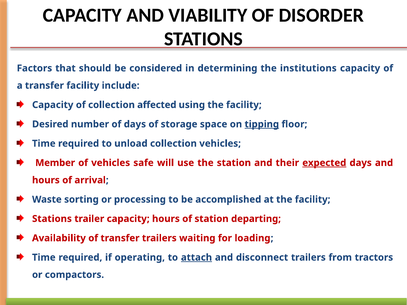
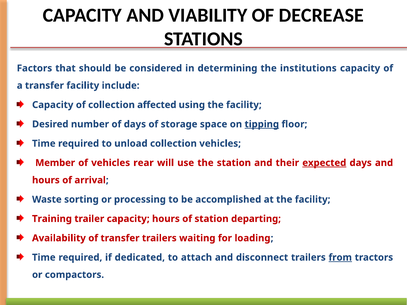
DISORDER: DISORDER -> DECREASE (321, 15)
safe: safe -> rear (144, 163)
Stations: Stations -> Training (52, 219)
operating: operating -> dedicated (140, 258)
attach underline: present -> none (196, 258)
from underline: none -> present (340, 258)
